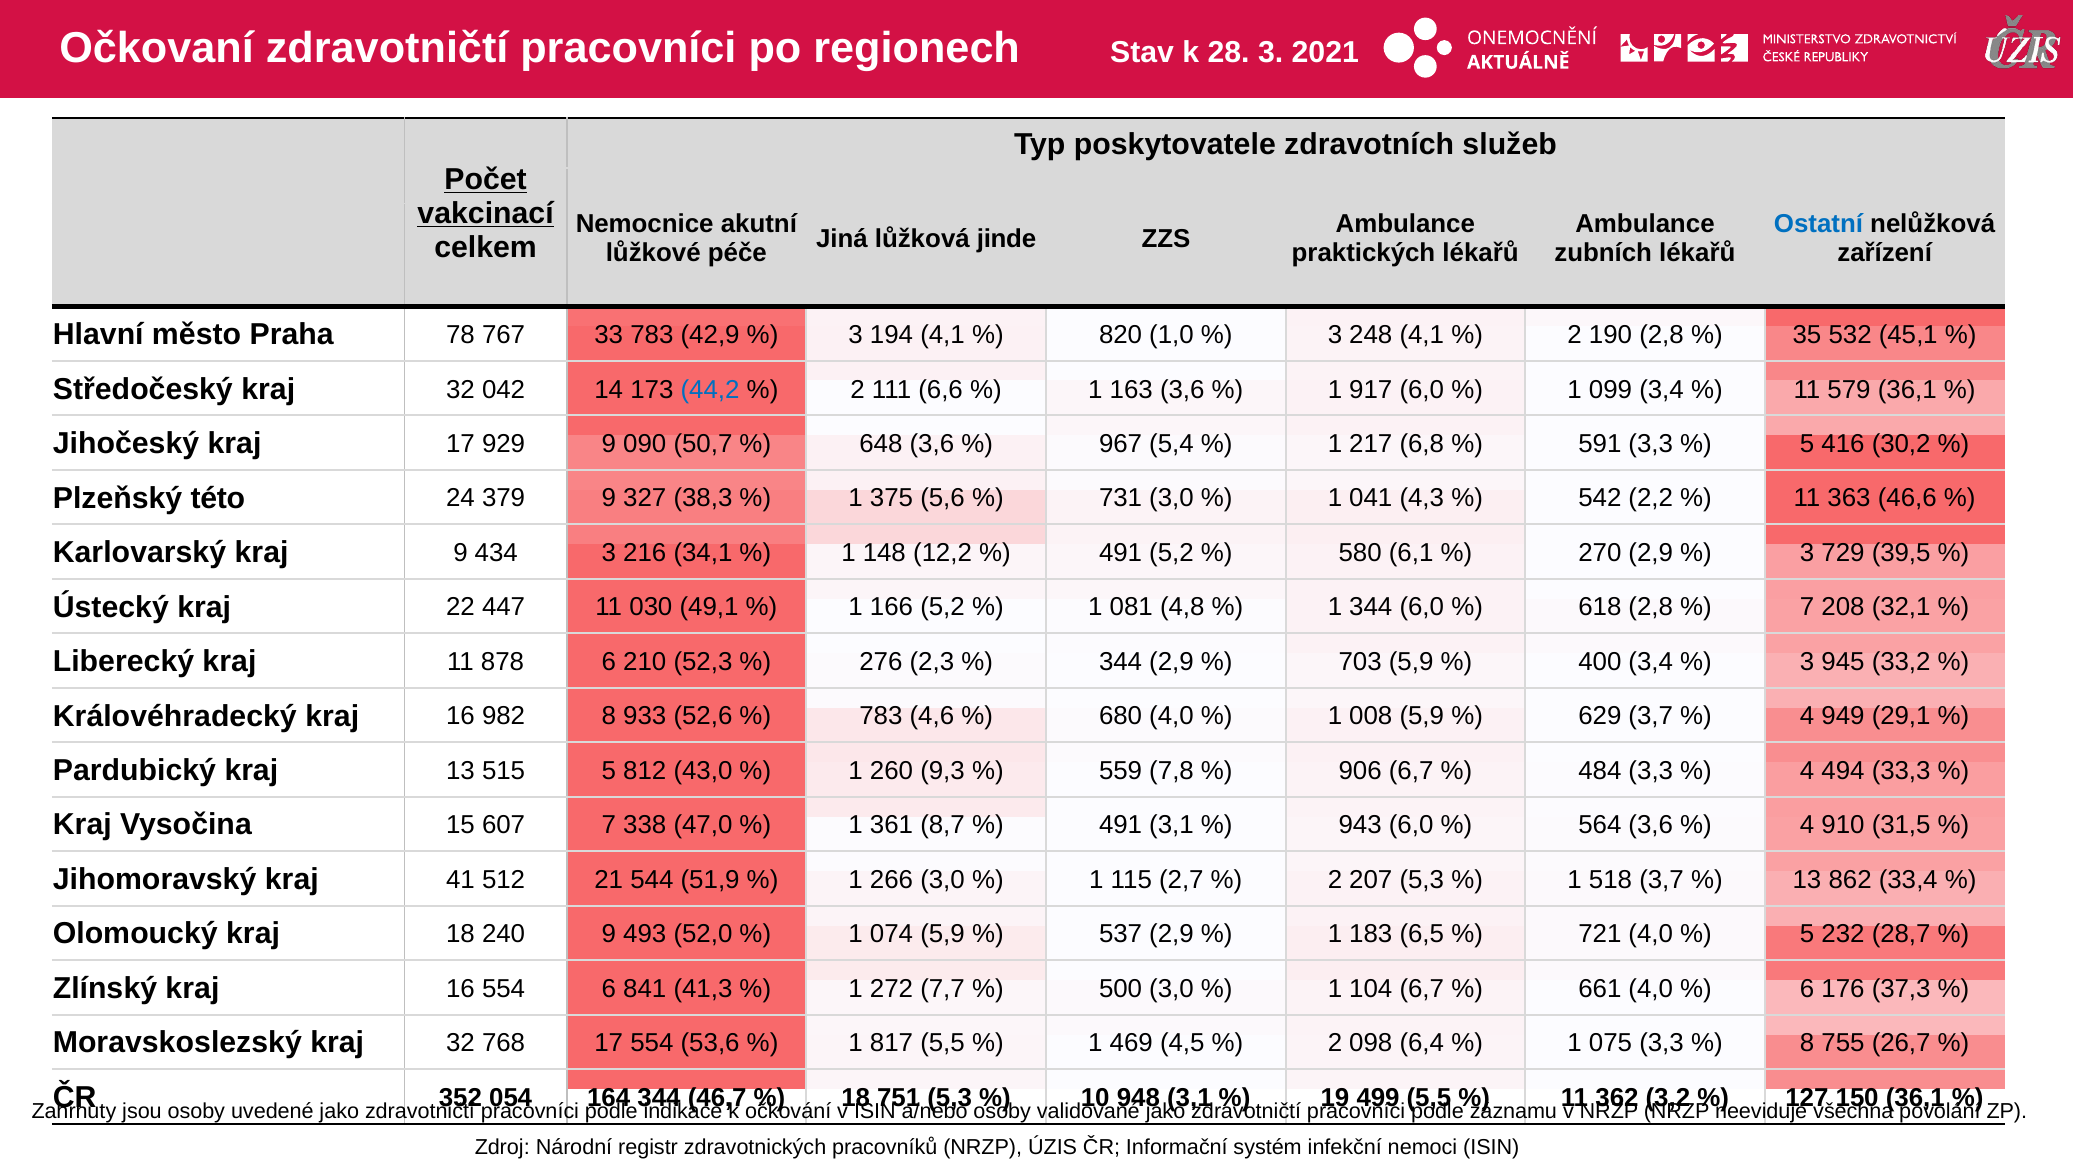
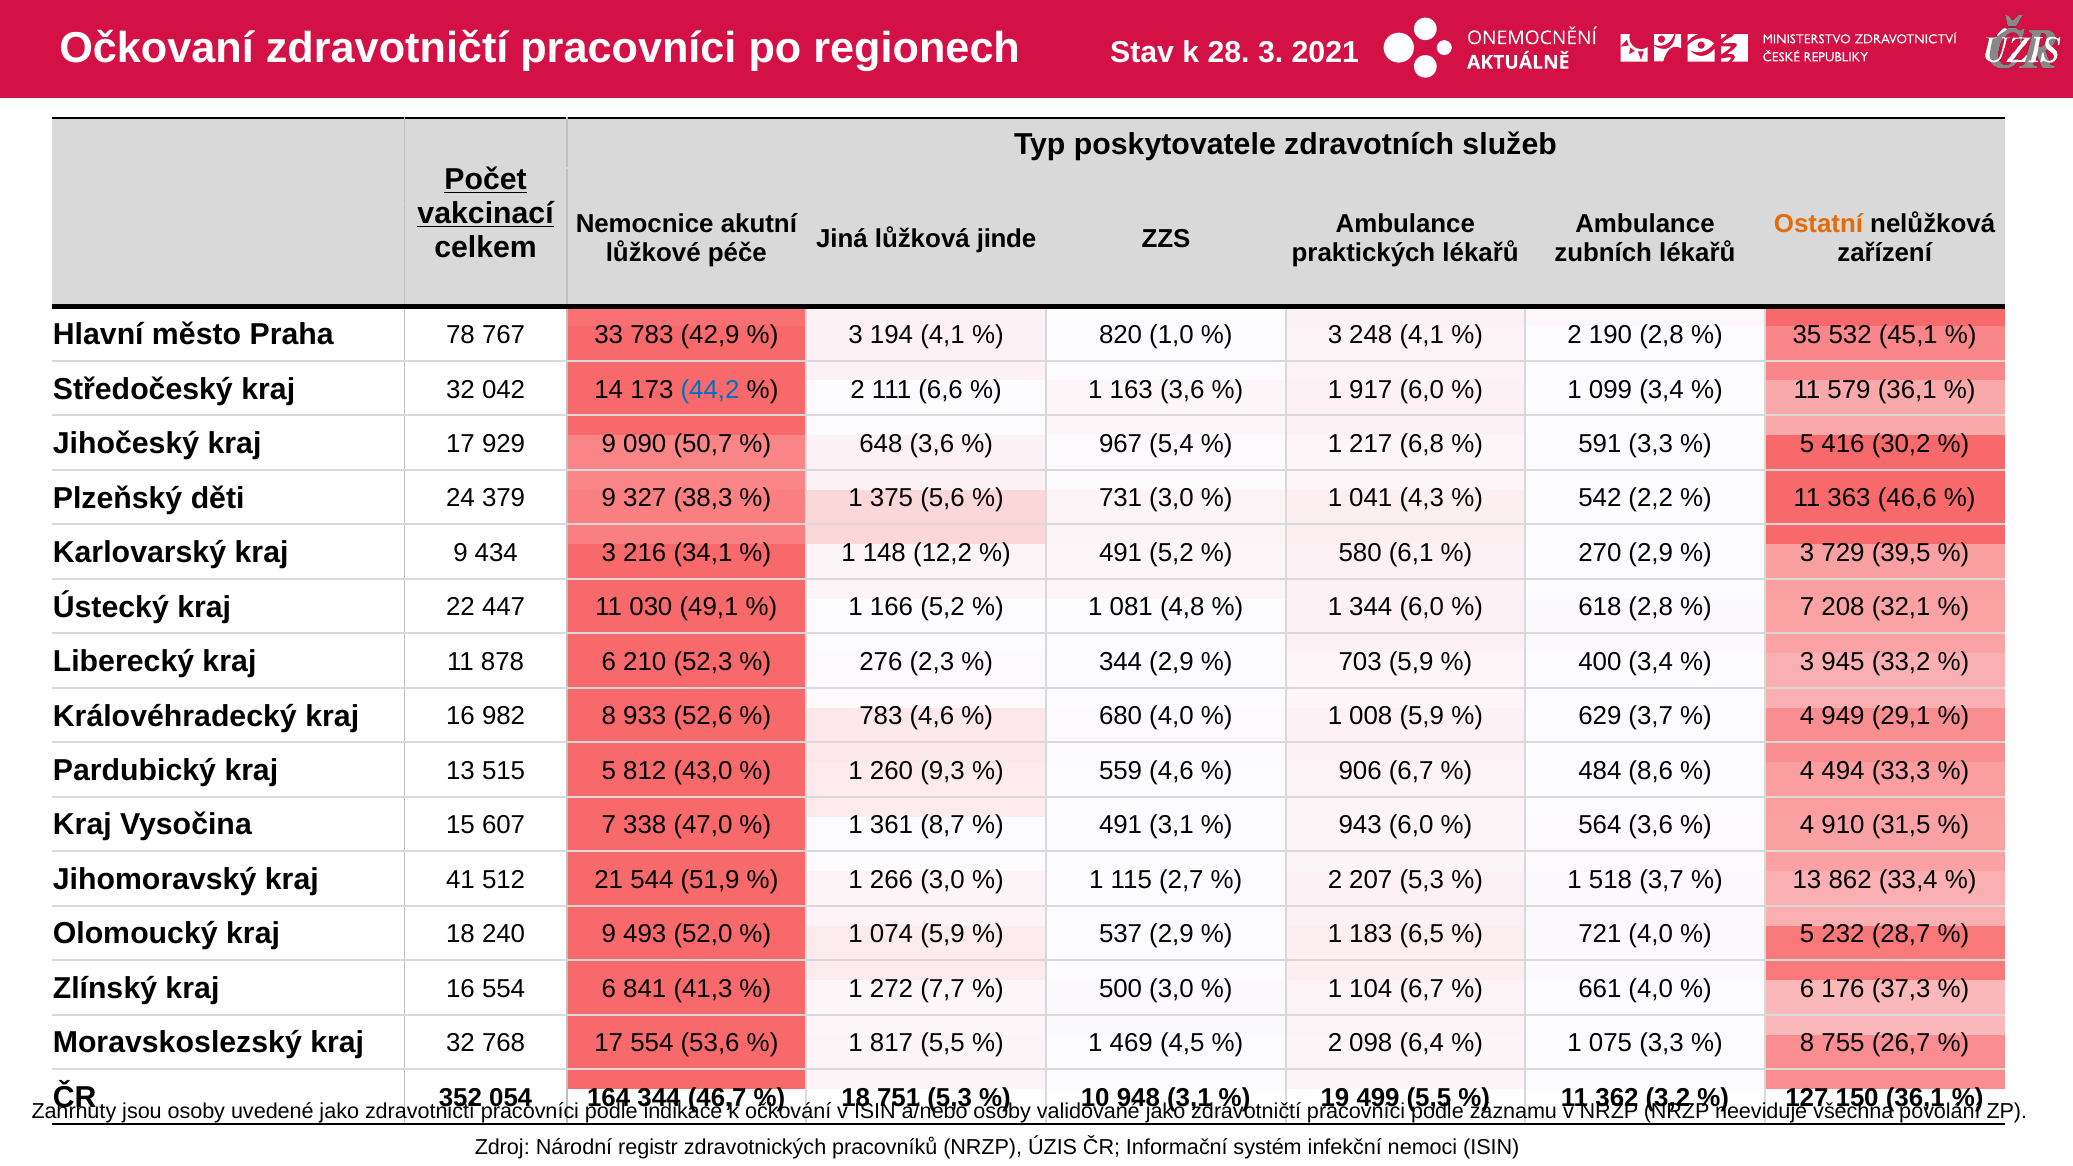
Ostatní colour: blue -> orange (1818, 224)
této: této -> děti (218, 498)
559 7,8: 7,8 -> 4,6 (1172, 771)
484 3,3: 3,3 -> 8,6 (1651, 771)
